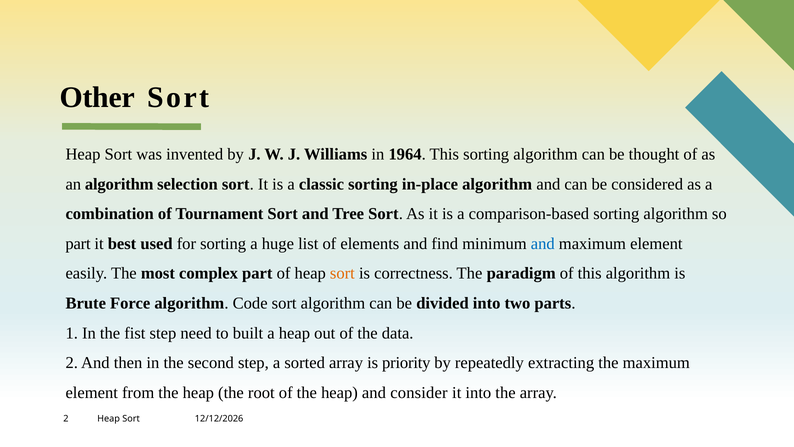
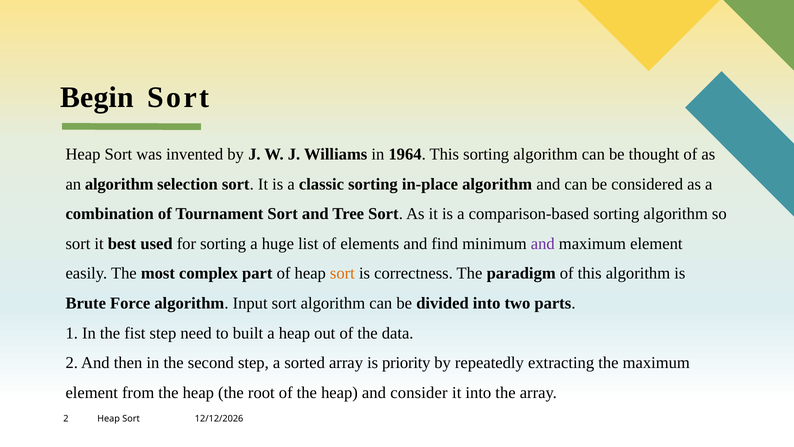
Other: Other -> Begin (97, 97)
part: part -> sort (78, 244)
and colour: blue -> purple (543, 244)
Code: Code -> Input (250, 303)
